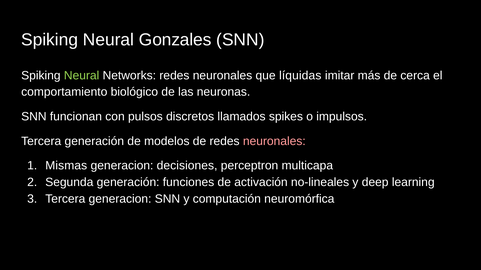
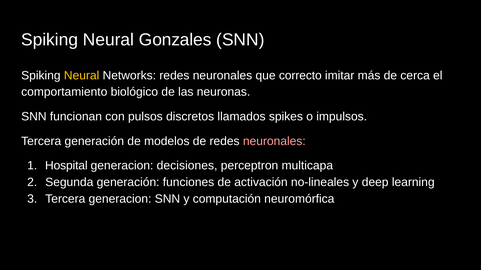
Neural colour: light green -> yellow (82, 76)
líquidas: líquidas -> correcto (300, 76)
Mismas: Mismas -> Hospital (66, 166)
